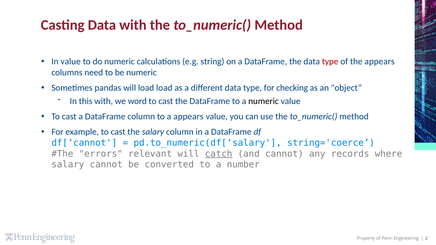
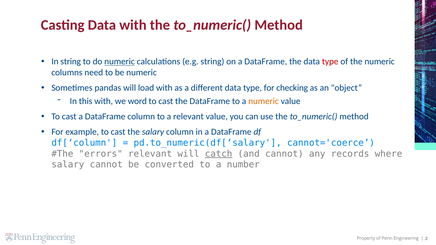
In value: value -> string (71, 62)
numeric underline: none -> present (120, 62)
the appears: appears -> numeric (380, 62)
load load: load -> with (164, 88)
numeric colour: black -> orange (264, 101)
a appears: appears -> relevant (188, 117)
df[‘cannot: df[‘cannot -> df[‘column (84, 143)
string='coerce: string='coerce -> cannot='coerce (331, 143)
